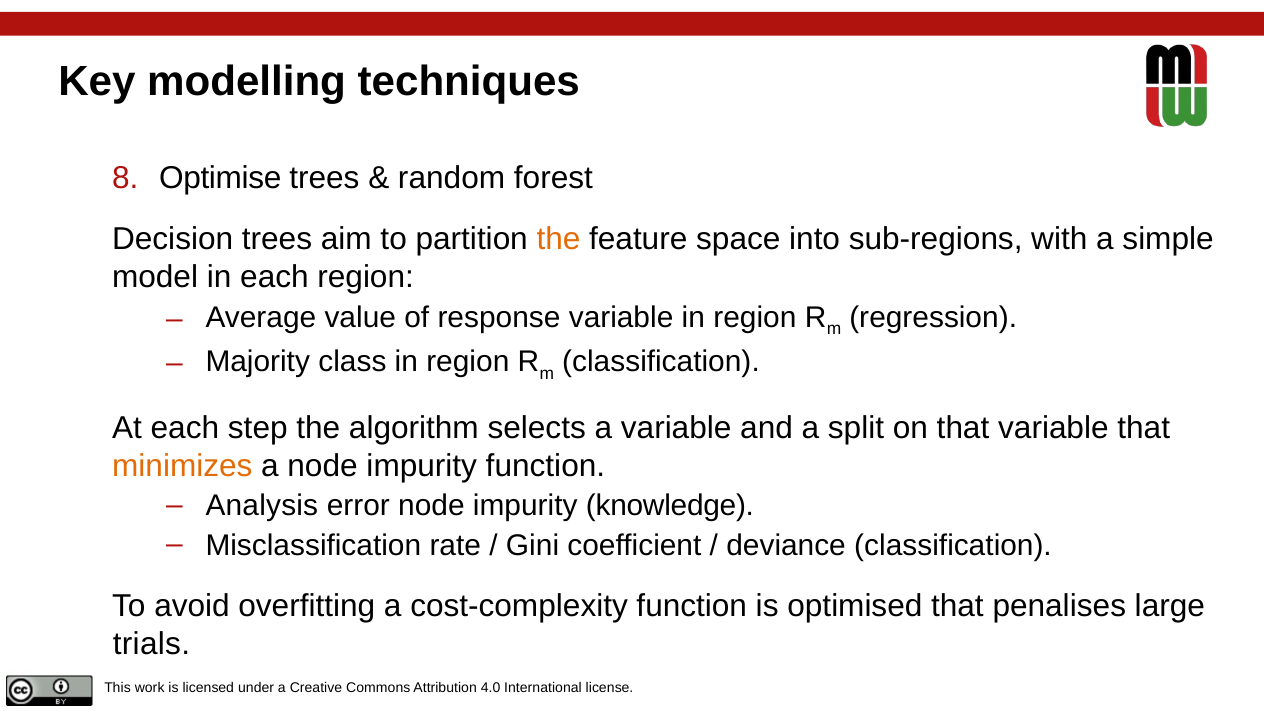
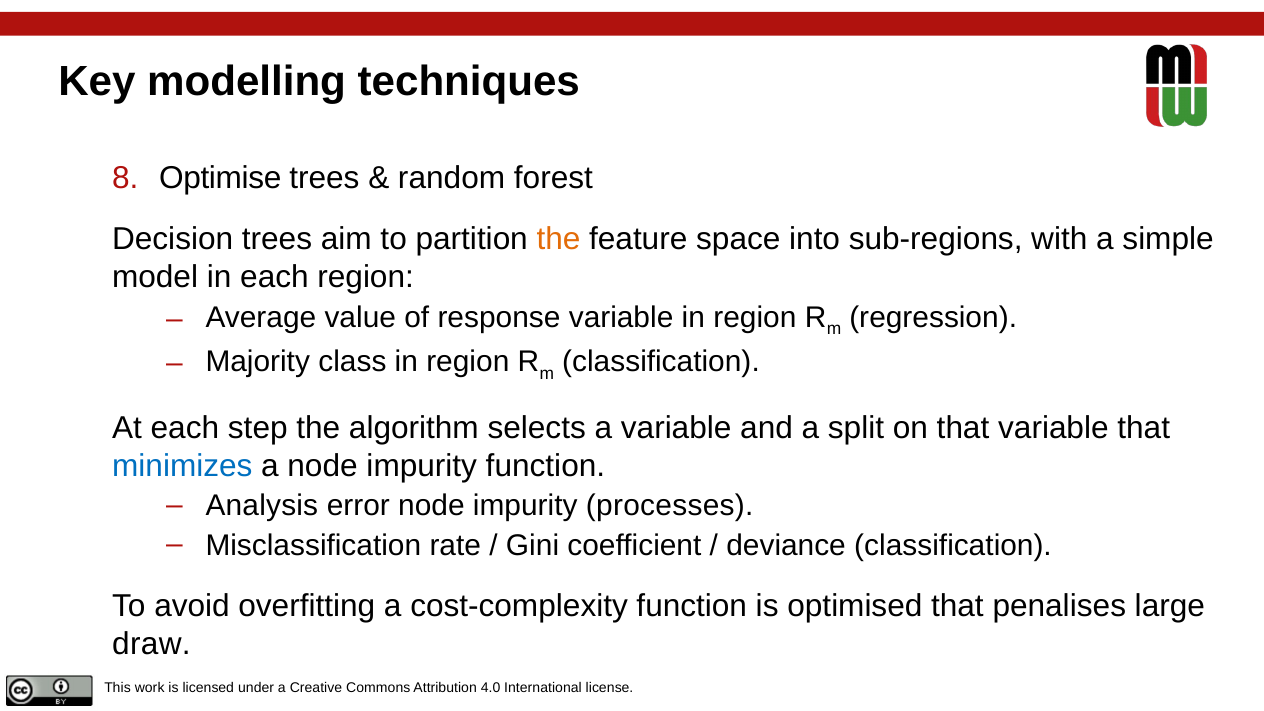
minimizes colour: orange -> blue (182, 466)
knowledge: knowledge -> processes (670, 506)
trials: trials -> draw (151, 644)
